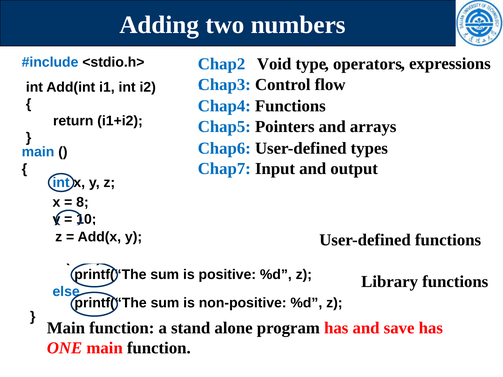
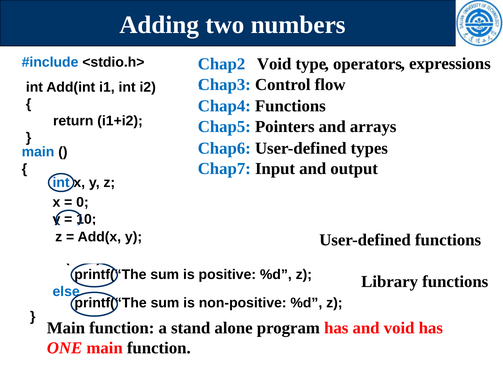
8: 8 -> 0 (82, 202)
and save: save -> void (399, 328)
